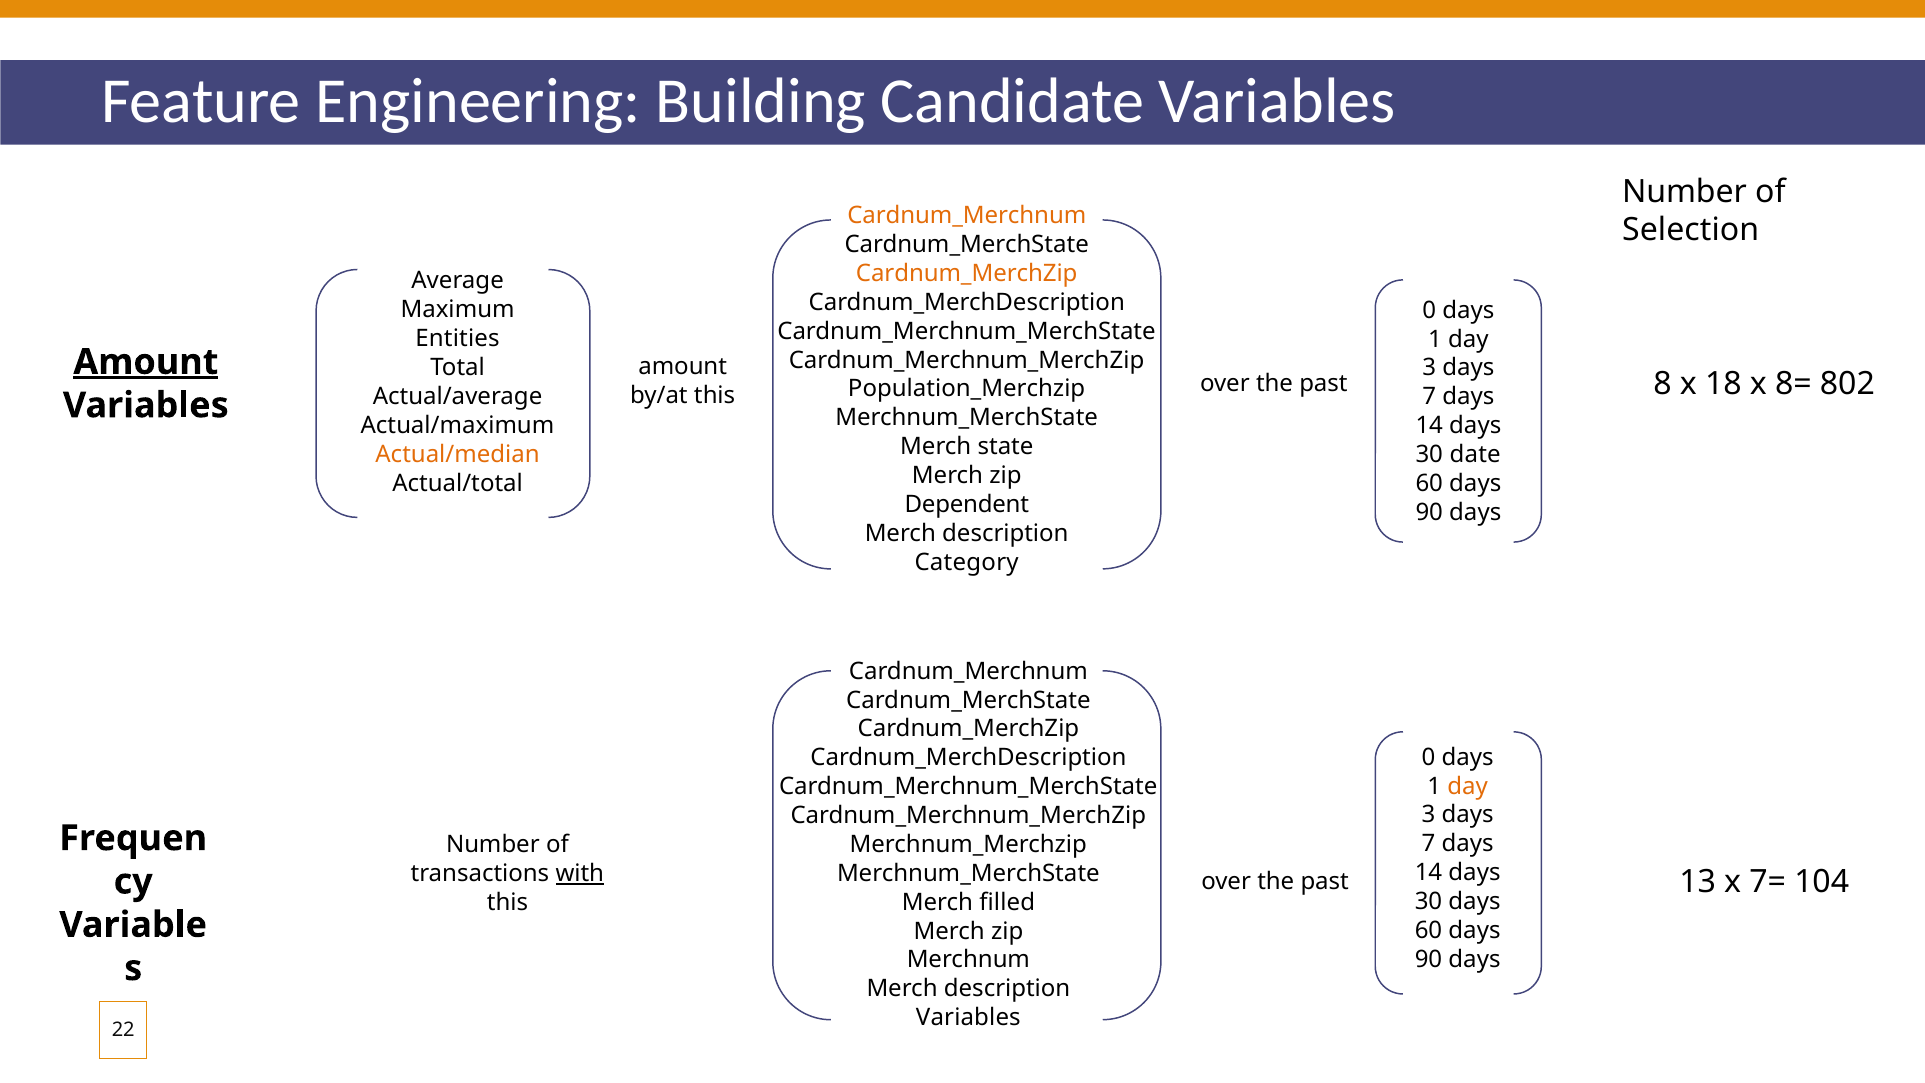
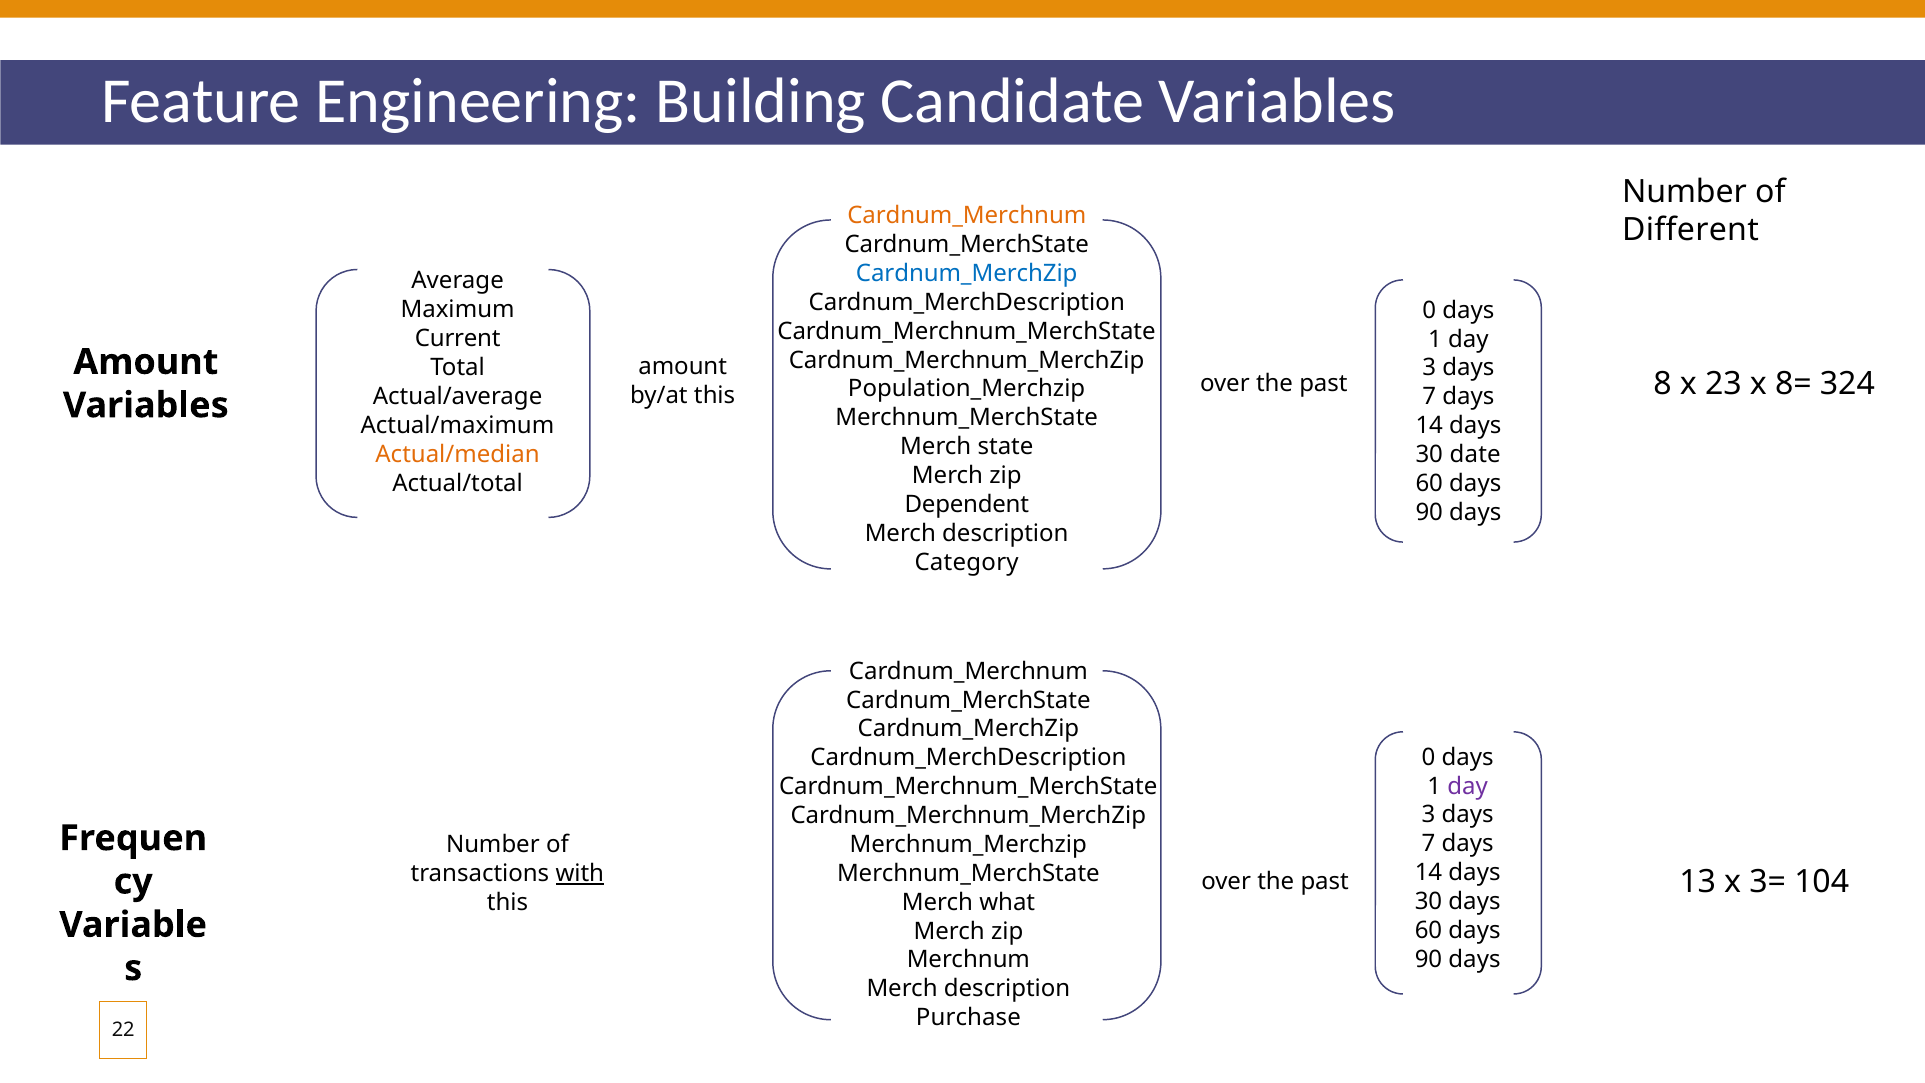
Selection: Selection -> Different (1691, 230)
Cardnum_MerchZip colour: orange -> blue (967, 273)
Entities: Entities -> Current (458, 339)
Amount underline: present -> none (146, 362)
18: 18 -> 23 (1723, 384)
802: 802 -> 324 (1847, 384)
day colour: orange -> purple (1468, 786)
7=: 7= -> 3= (1768, 882)
filled: filled -> what (1007, 902)
Variables: Variables -> Purchase (968, 1018)
